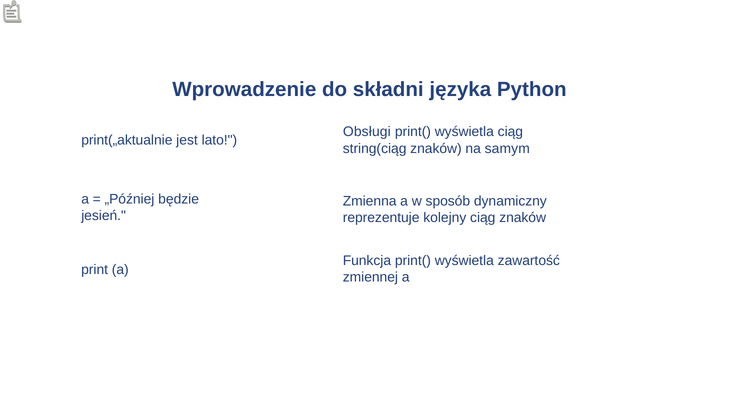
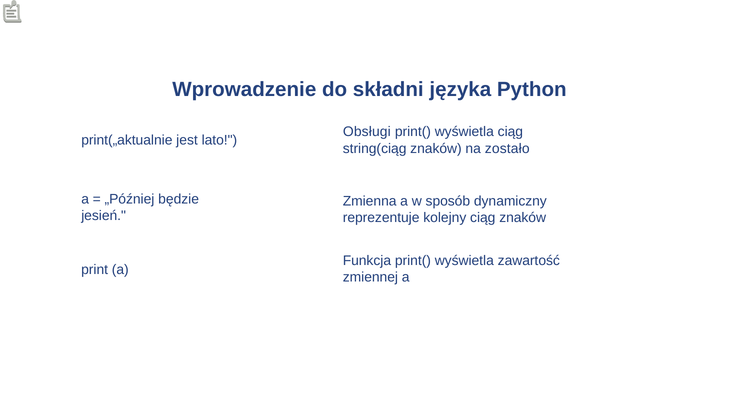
samym: samym -> zostało (507, 149)
